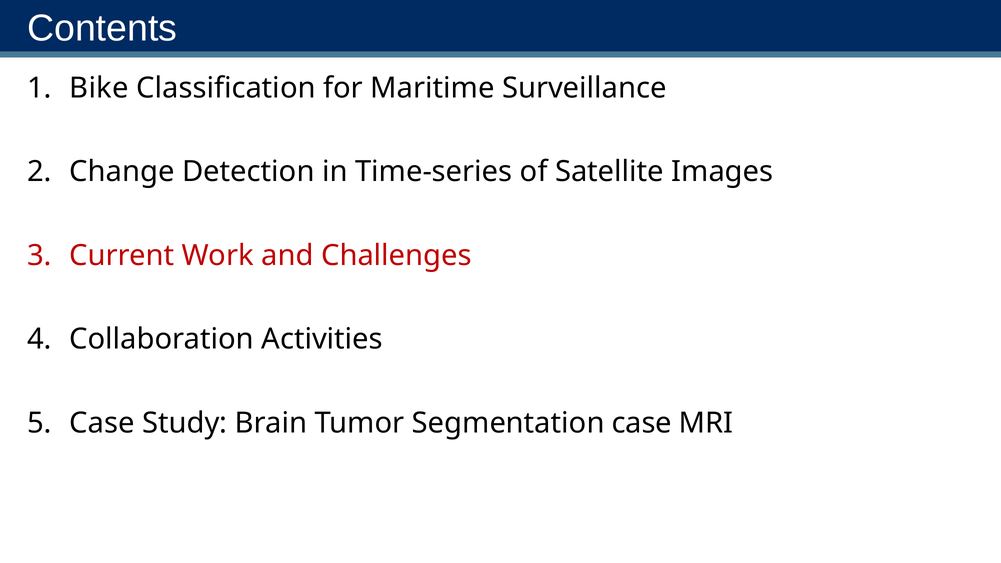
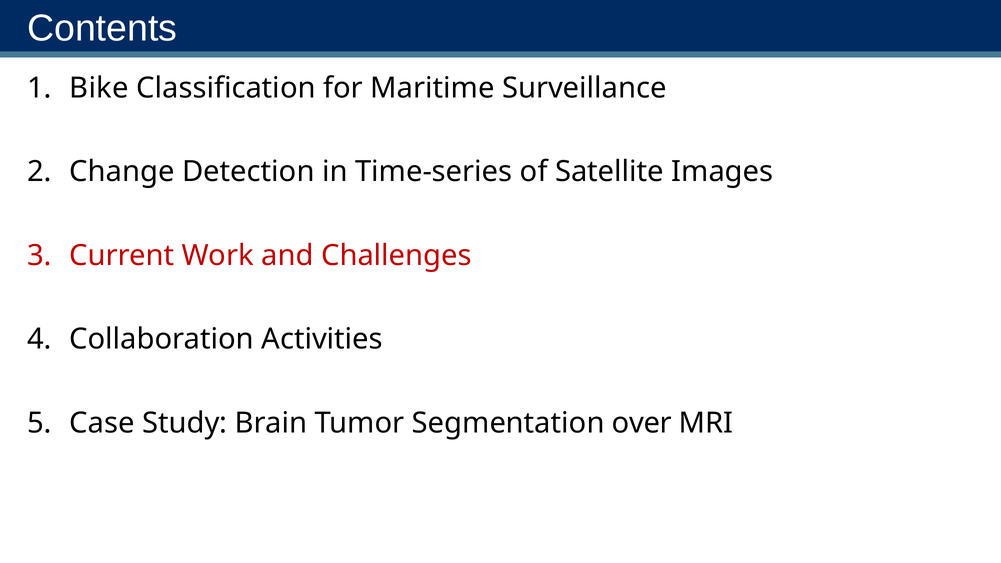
Segmentation case: case -> over (642, 423)
